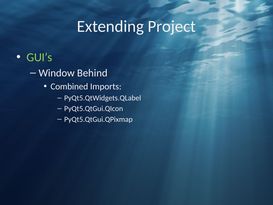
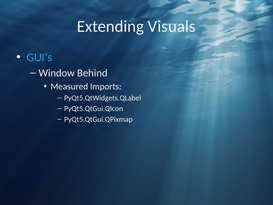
Project: Project -> Visuals (172, 26)
GUI’s colour: light green -> light blue (39, 57)
Combined: Combined -> Measured (69, 86)
